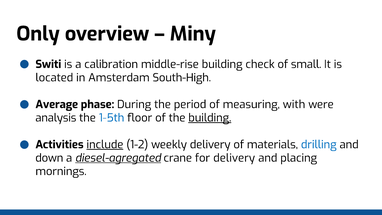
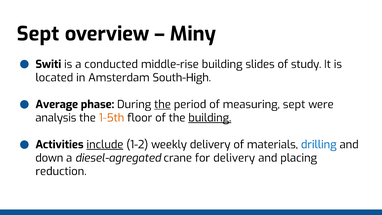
Only: Only -> Sept (38, 34)
calibration: calibration -> conducted (111, 64)
check: check -> slides (260, 64)
small: small -> study (306, 64)
the underline: none -> present (163, 104)
measuring with: with -> sept (294, 104)
1-5th colour: blue -> orange (112, 118)
diesel-agregated underline: present -> none (118, 158)
mornings: mornings -> reduction (61, 171)
